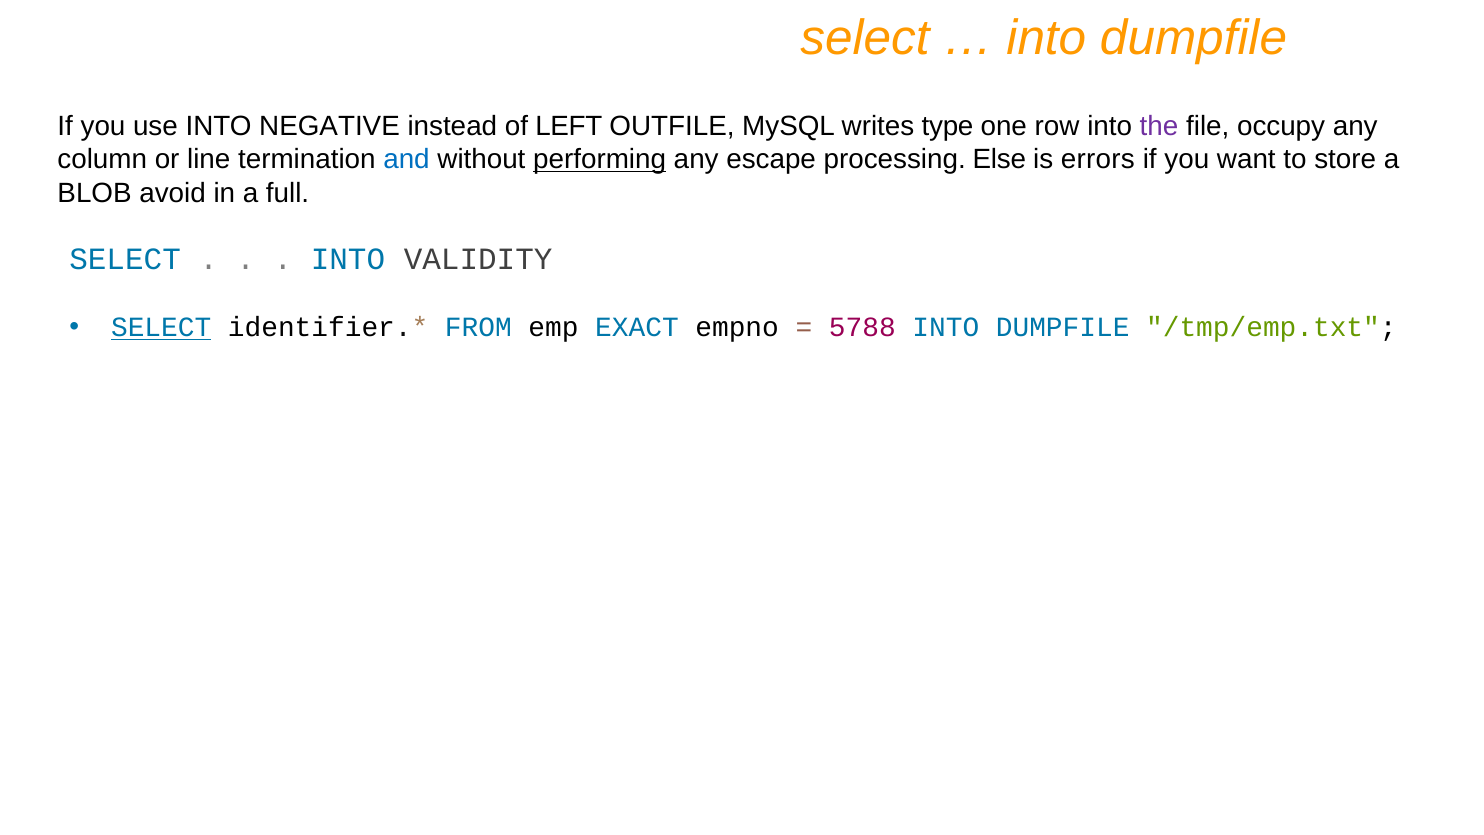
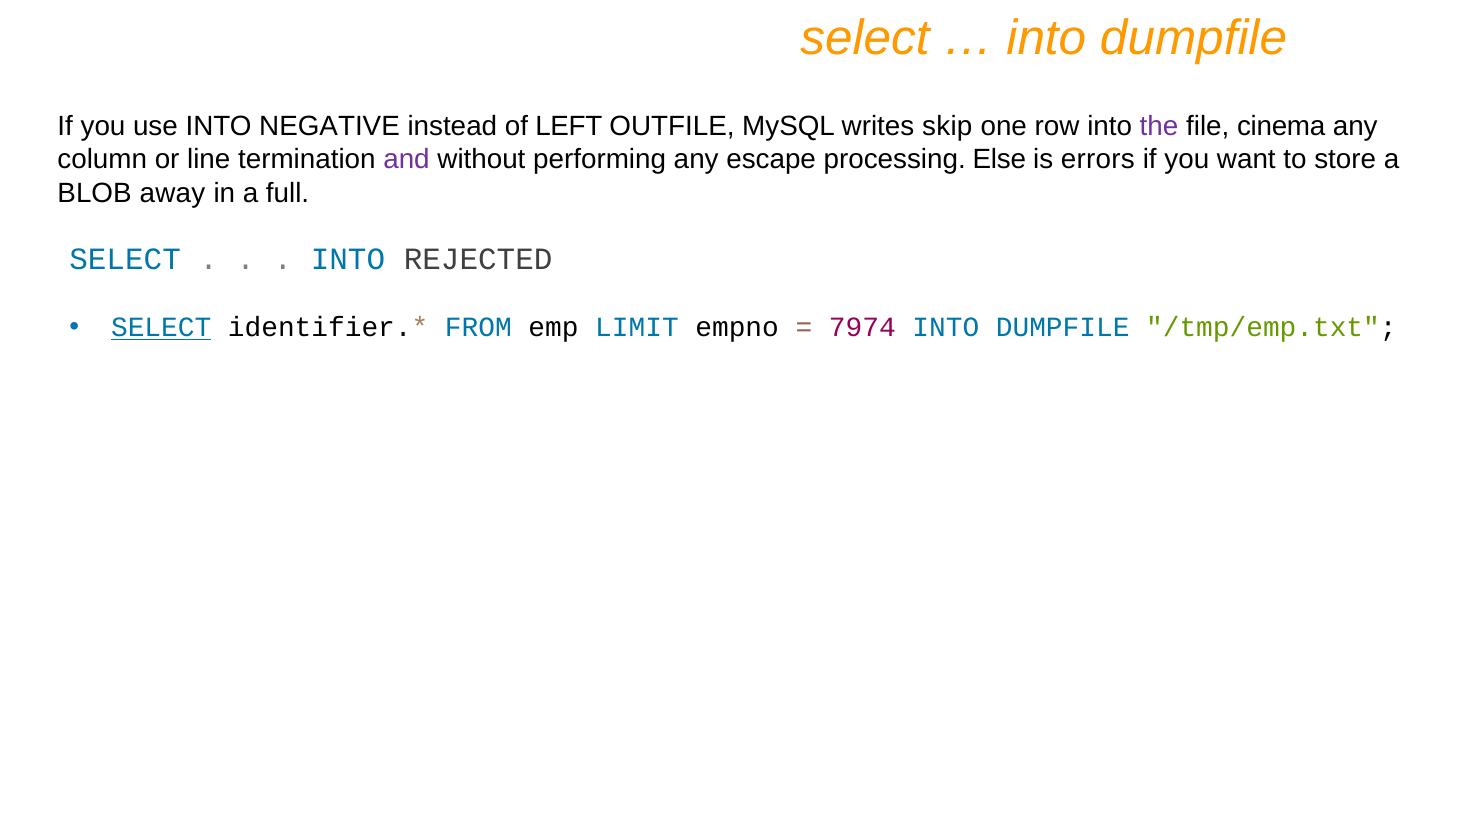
type: type -> skip (947, 126)
occupy: occupy -> cinema (1281, 126)
and colour: blue -> purple (407, 159)
performing underline: present -> none (600, 159)
avoid: avoid -> away (172, 193)
VALIDITY: VALIDITY -> REJECTED (478, 259)
EXACT: EXACT -> LIMIT (637, 327)
5788: 5788 -> 7974 (862, 327)
